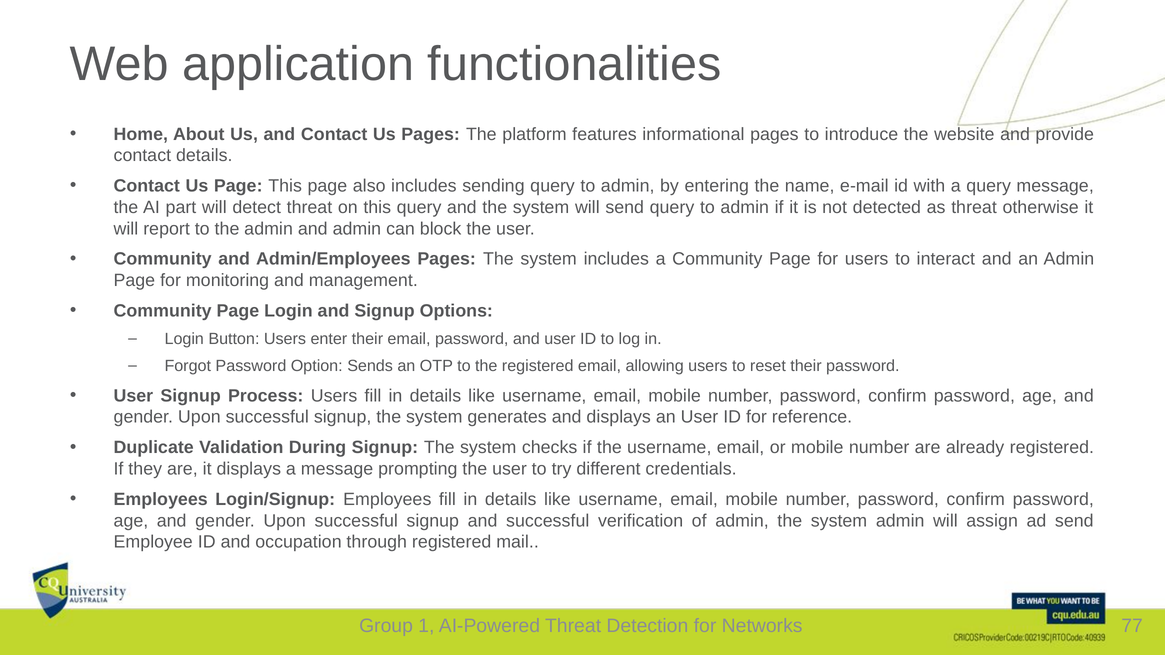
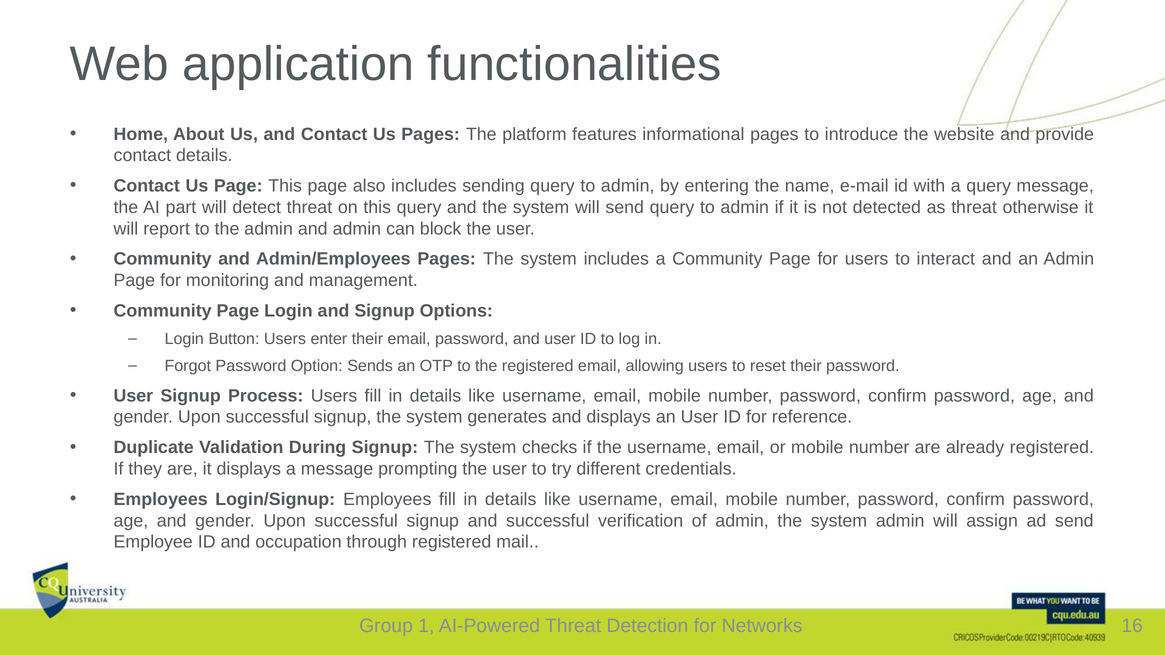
77: 77 -> 16 (1132, 626)
